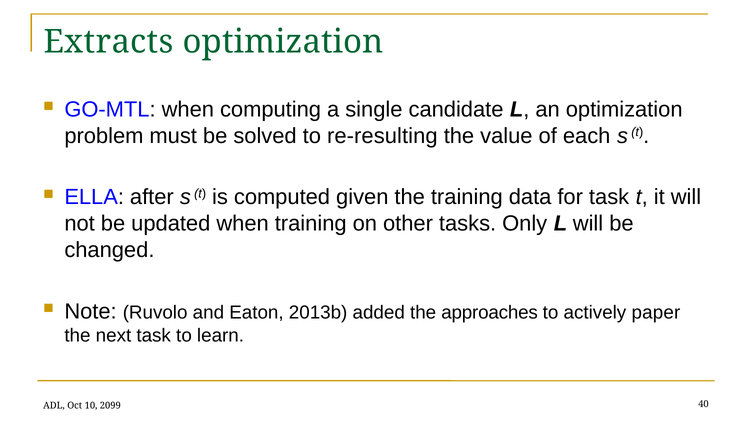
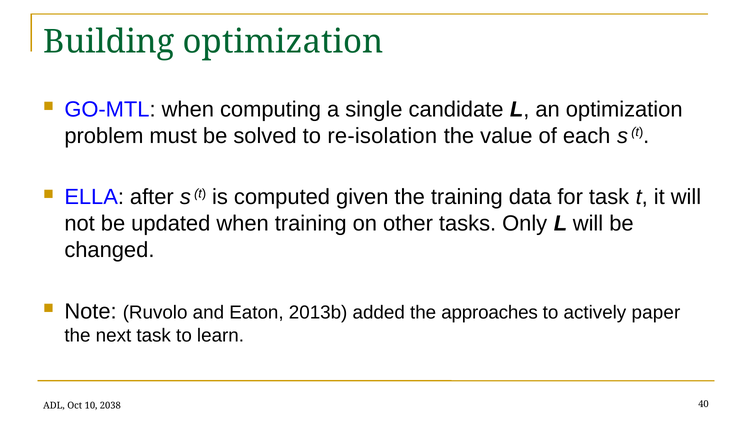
Extracts: Extracts -> Building (109, 42)
re-resulting: re-resulting -> re-isolation (382, 136)
2099: 2099 -> 2038 (110, 406)
